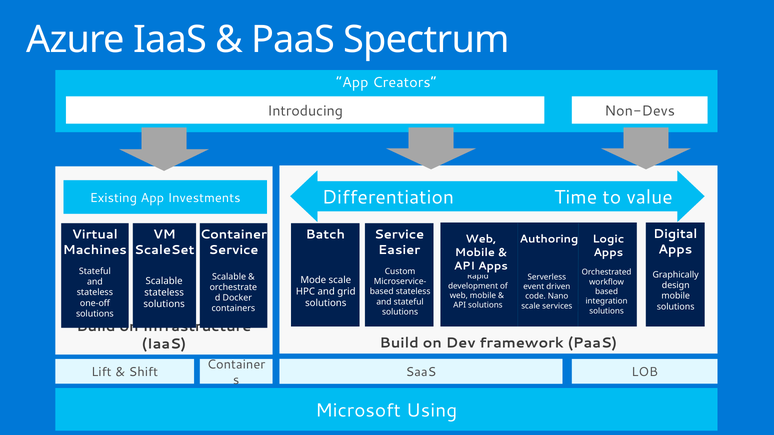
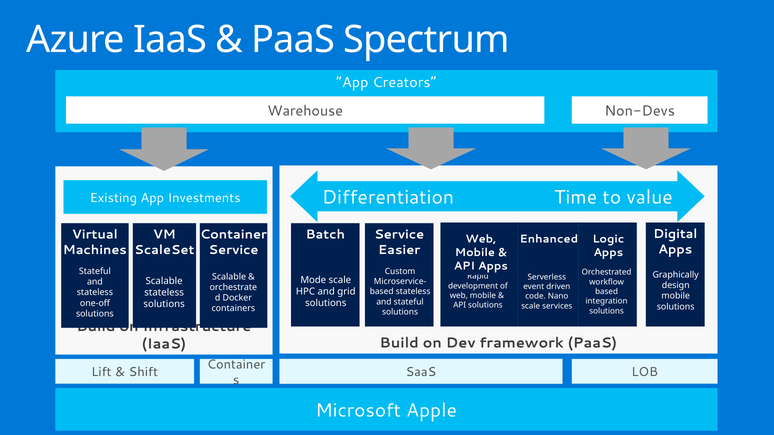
Introducing: Introducing -> Warehouse (305, 111)
Authoring: Authoring -> Enhanced (549, 239)
Using: Using -> Apple (432, 411)
